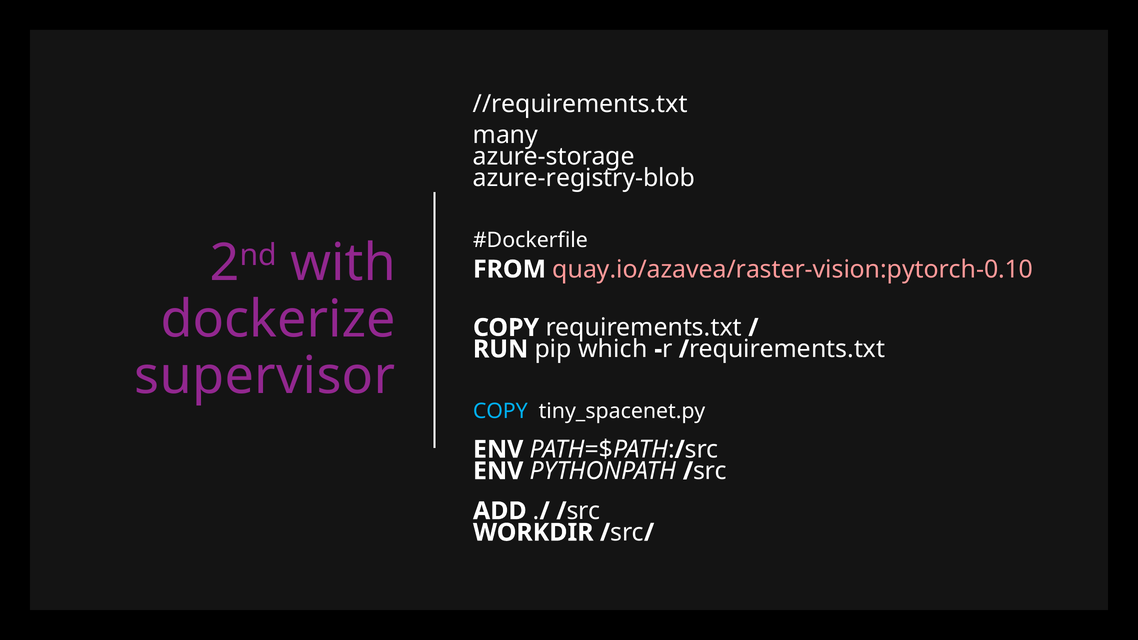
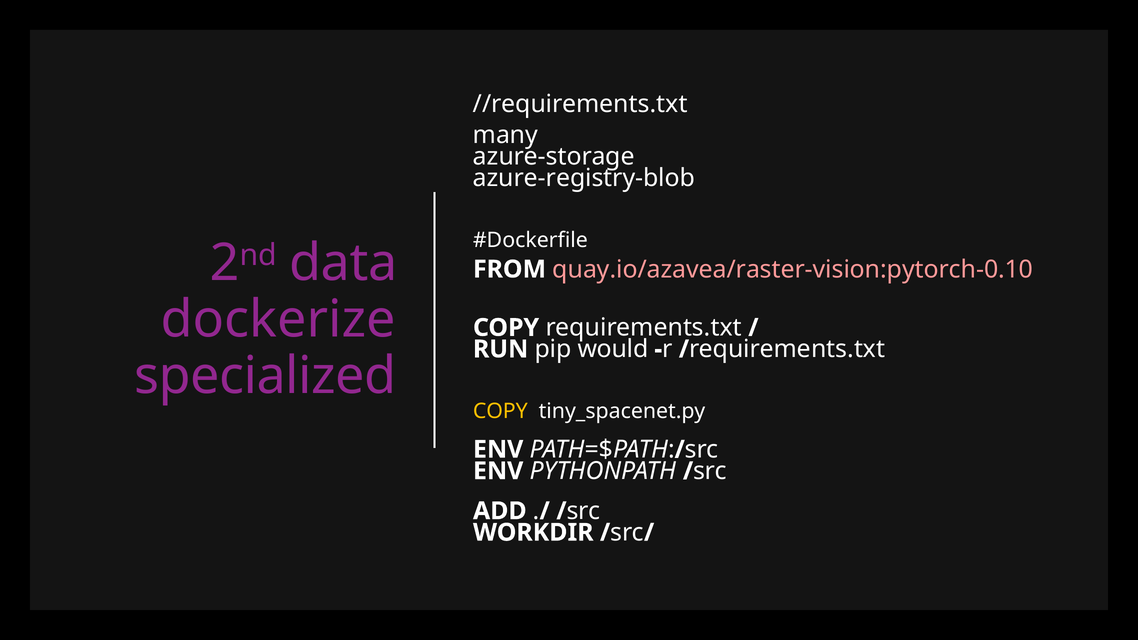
with: with -> data (343, 263)
which: which -> would (613, 349)
supervisor: supervisor -> specialized (265, 376)
COPY colour: light blue -> yellow (500, 411)
